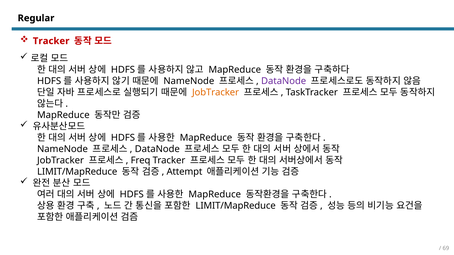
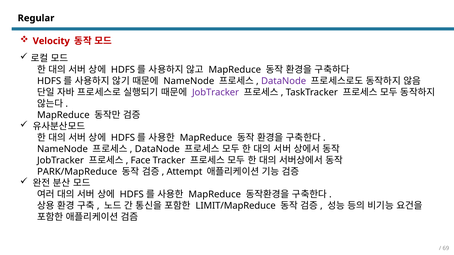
Tracker: Tracker -> Velocity (51, 41)
JobTracker colour: orange -> purple (216, 93)
Freq: Freq -> Face (141, 161)
LIMIT/MapReduce: LIMIT/MapReduce -> PARK/MapReduce (77, 172)
